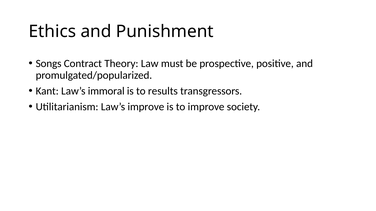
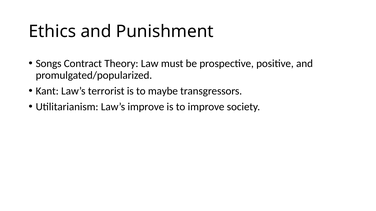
immoral: immoral -> terrorist (106, 91)
results: results -> maybe (163, 91)
